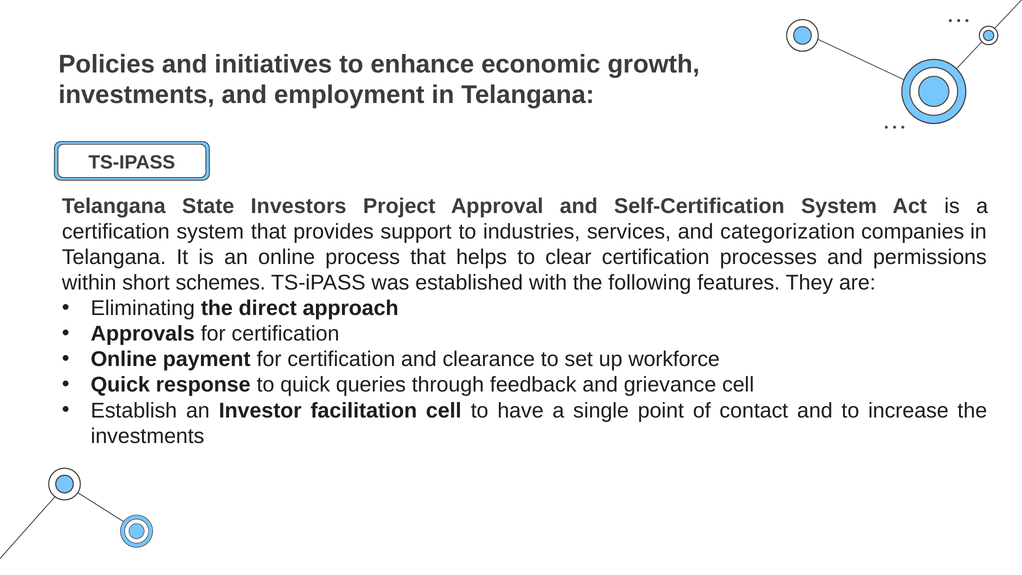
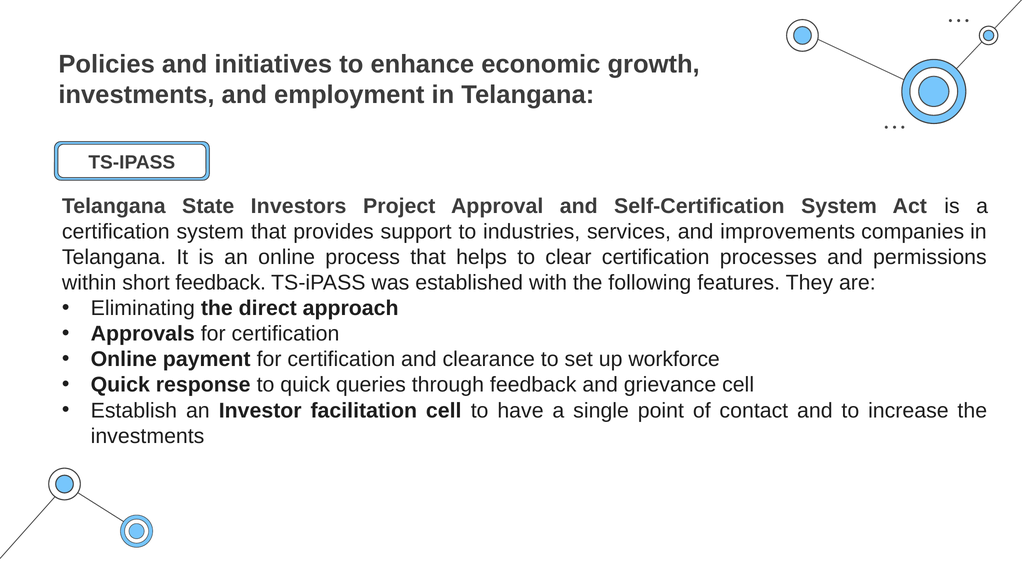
categorization: categorization -> improvements (788, 232)
short schemes: schemes -> feedback (221, 283)
